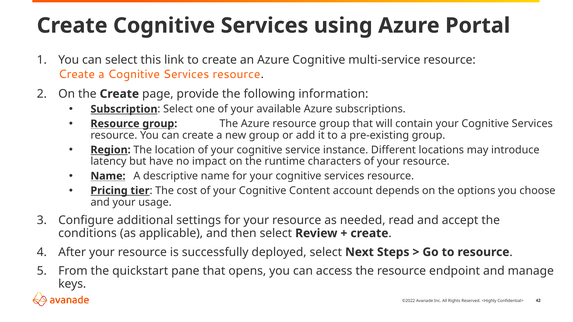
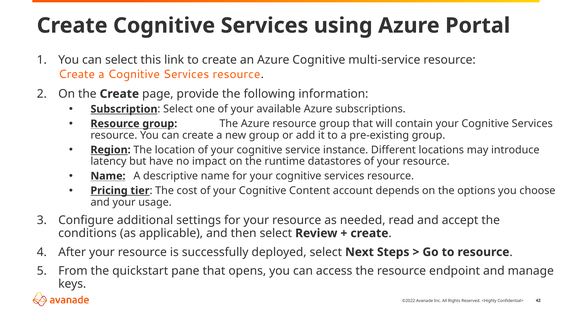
characters: characters -> datastores (334, 162)
